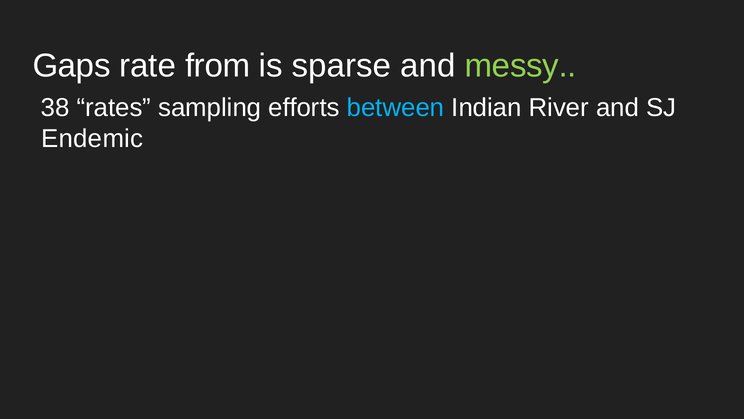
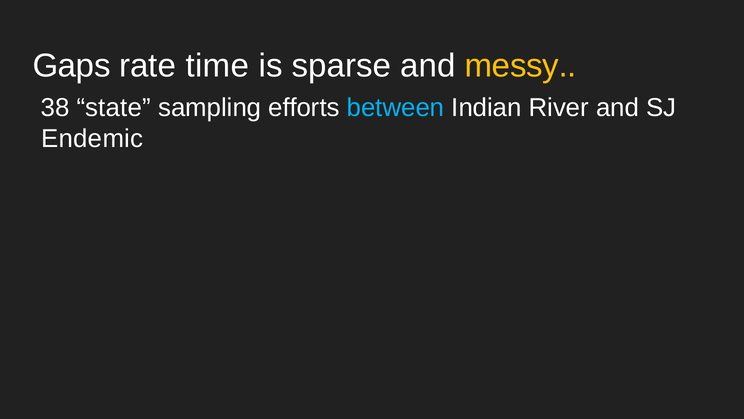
from: from -> time (217, 66)
messy colour: light green -> yellow (521, 66)
rates: rates -> state (114, 108)
